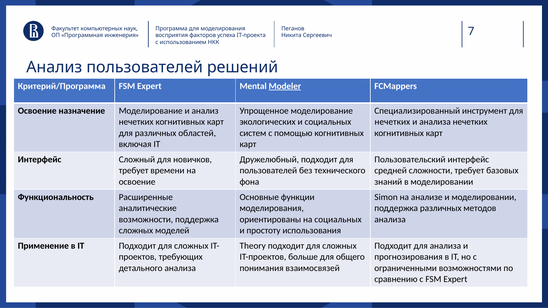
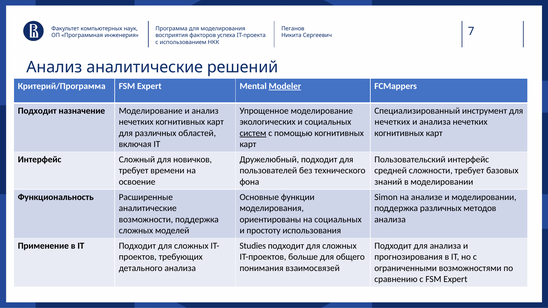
Анализ пользователей: пользователей -> аналитические (145, 67)
Освоение: Освоение -> Подходит (37, 111)
систем underline: none -> present (253, 133)
Theory: Theory -> Studies (253, 246)
